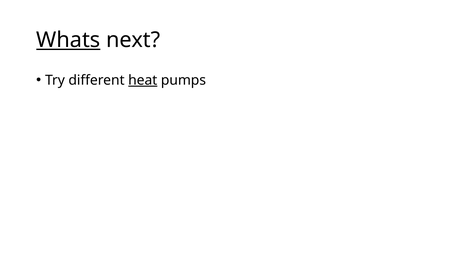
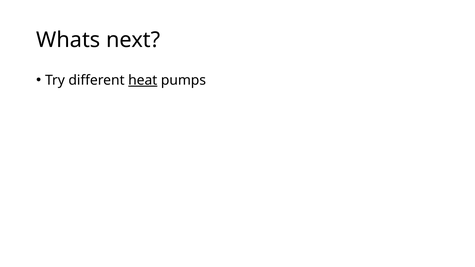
Whats underline: present -> none (68, 40)
